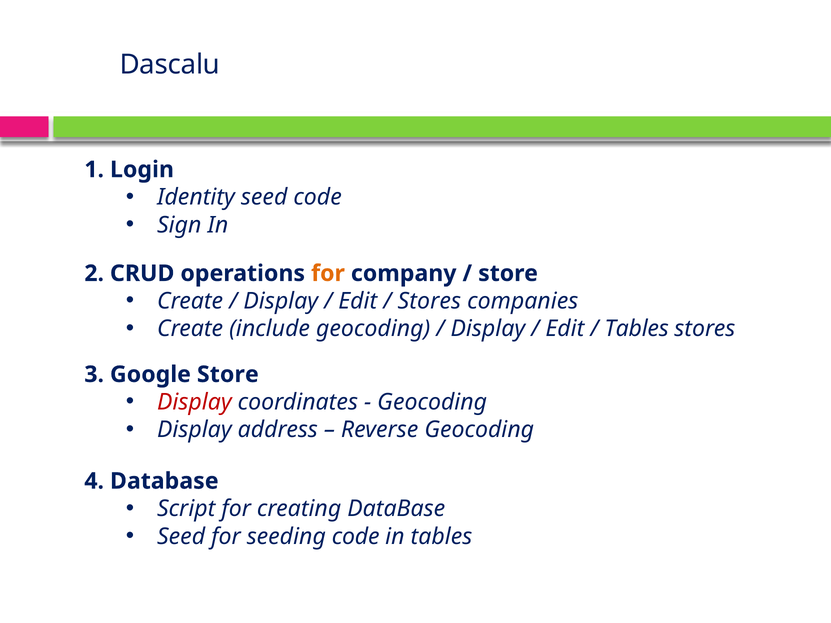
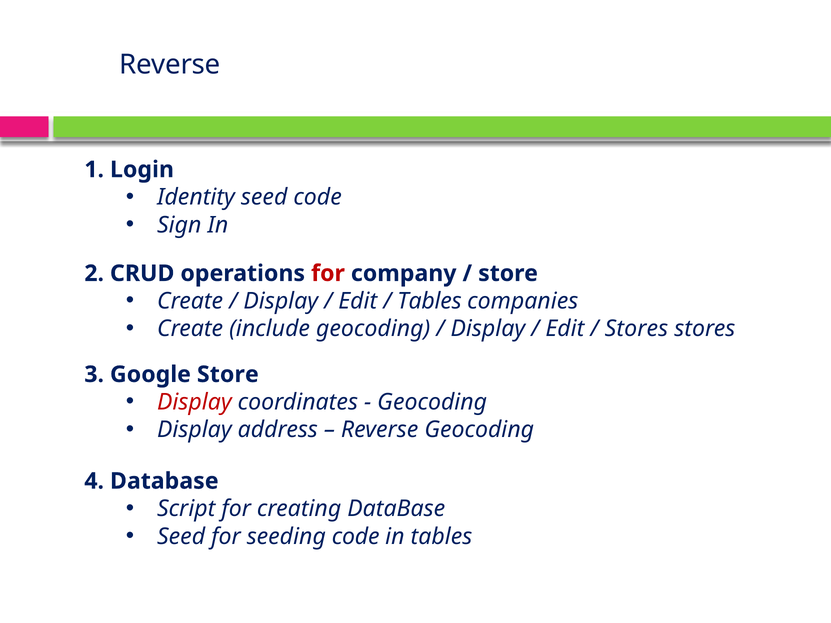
Dascalu: Dascalu -> Reverse (170, 65)
for colour: orange -> red (328, 274)
Stores: Stores -> Tables (429, 301)
Tables: Tables -> Stores (636, 329)
